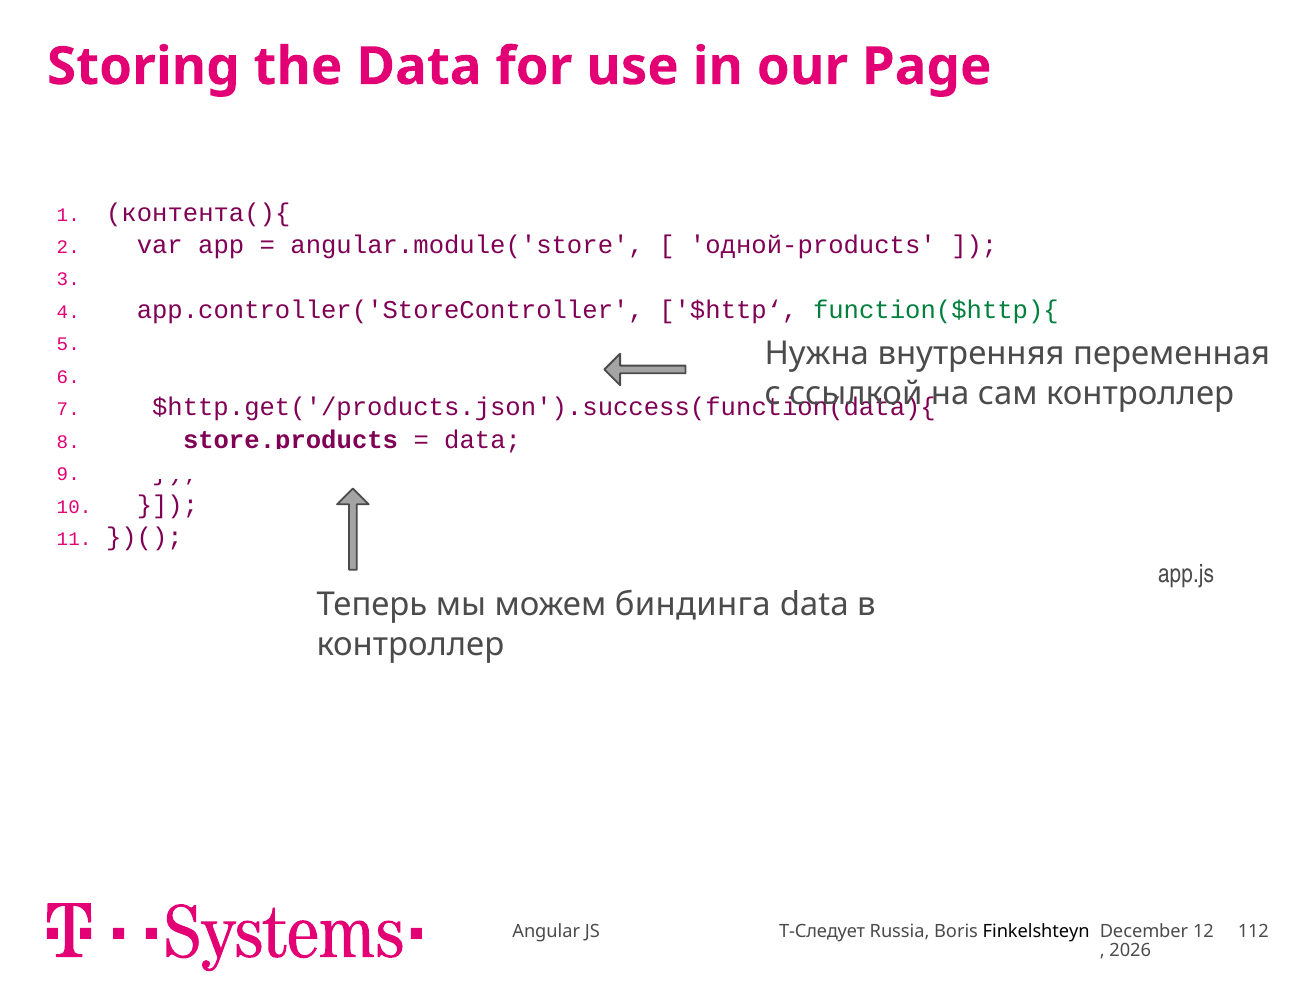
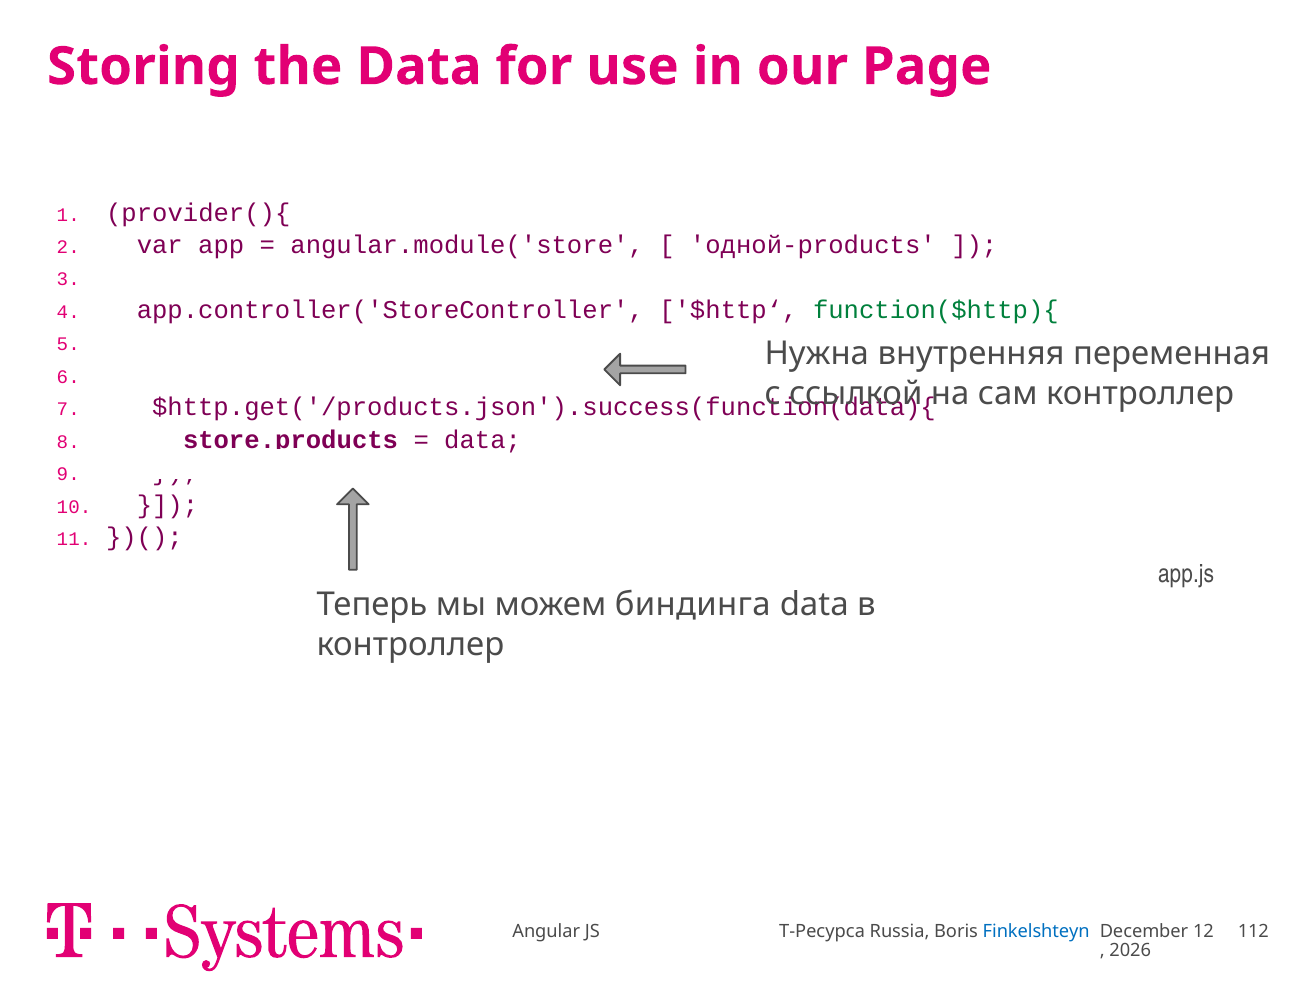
контента(){: контента(){ -> provider(){ (198, 213)
T-Следует: T-Следует -> T-Ресурса (822, 931)
Finkelshteyn colour: black -> blue (1036, 931)
